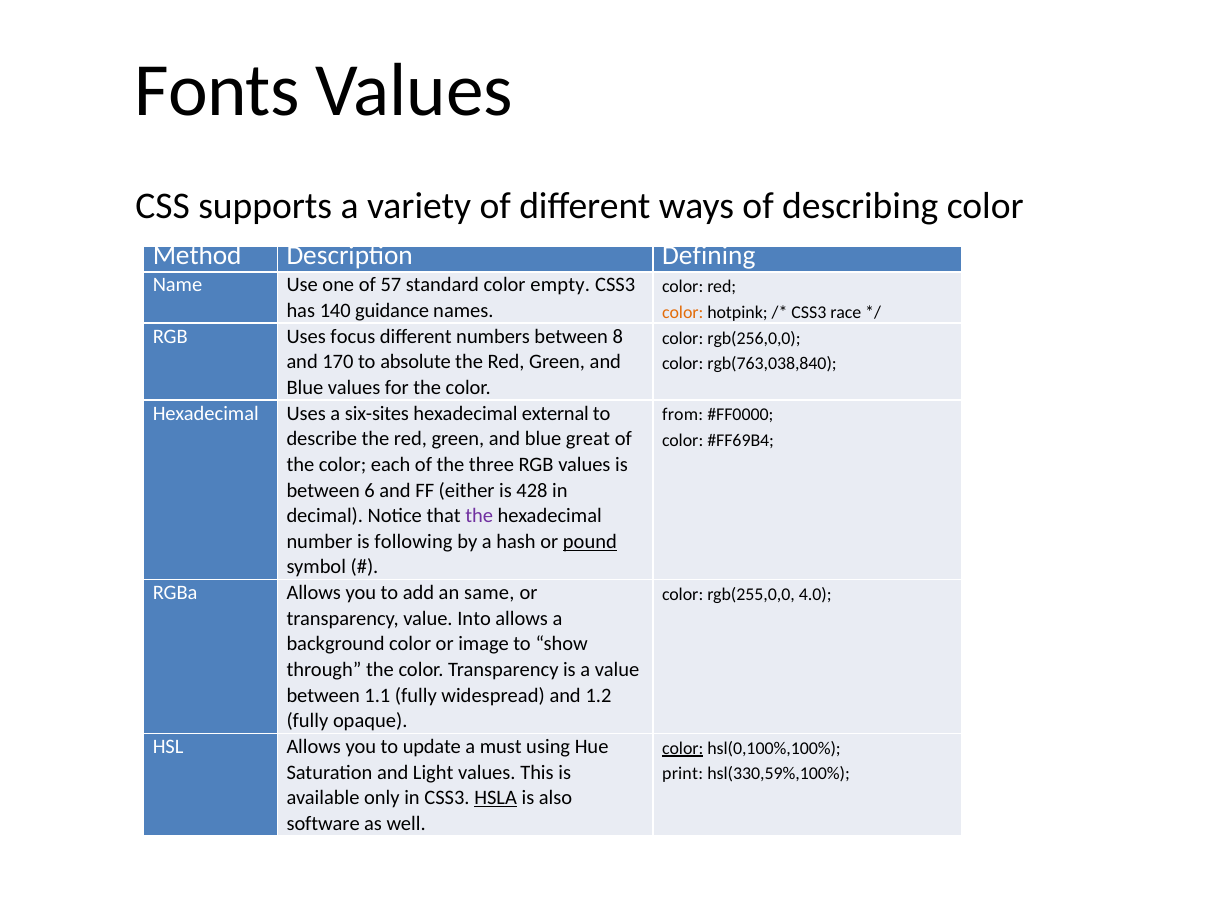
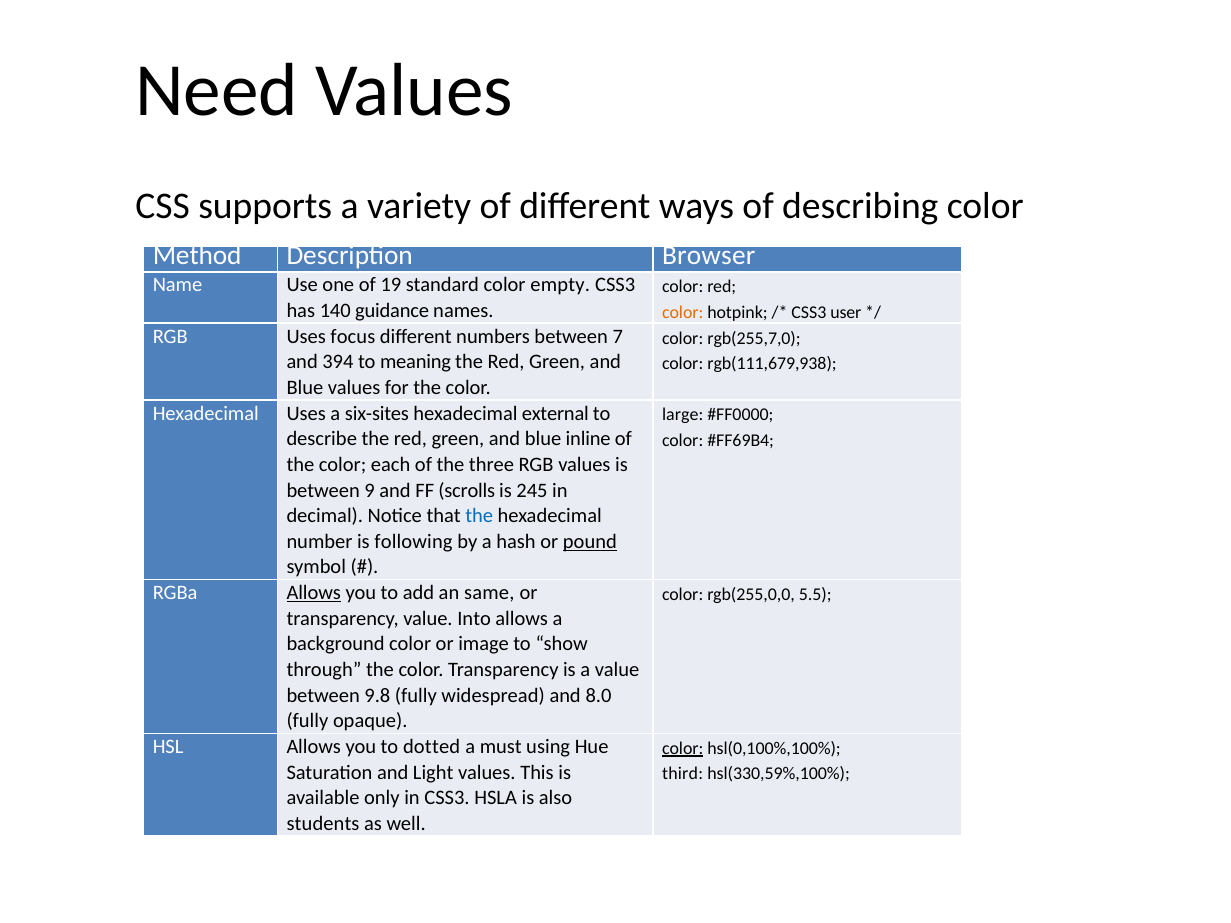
Fonts: Fonts -> Need (217, 90)
Defining: Defining -> Browser (709, 255)
57: 57 -> 19 (391, 285)
race: race -> user (846, 312)
8: 8 -> 7 (618, 337)
rgb(256,0,0: rgb(256,0,0 -> rgb(255,7,0 (754, 338)
170: 170 -> 394 (338, 362)
absolute: absolute -> meaning (416, 362)
rgb(763,038,840: rgb(763,038,840 -> rgb(111,679,938 (772, 364)
from: from -> large (683, 415)
great: great -> inline (588, 439)
6: 6 -> 9 (370, 490)
either: either -> scrolls (467, 490)
428: 428 -> 245 (532, 490)
the colour: purple -> blue (479, 516)
Allows underline: none -> present (314, 593)
4.0: 4.0 -> 5.5 (815, 595)
1.1: 1.1 -> 9.8 (377, 696)
1.2: 1.2 -> 8.0 (598, 696)
update: update -> dotted (432, 747)
print: print -> third (683, 774)
HSLA underline: present -> none (496, 798)
software: software -> students (323, 824)
